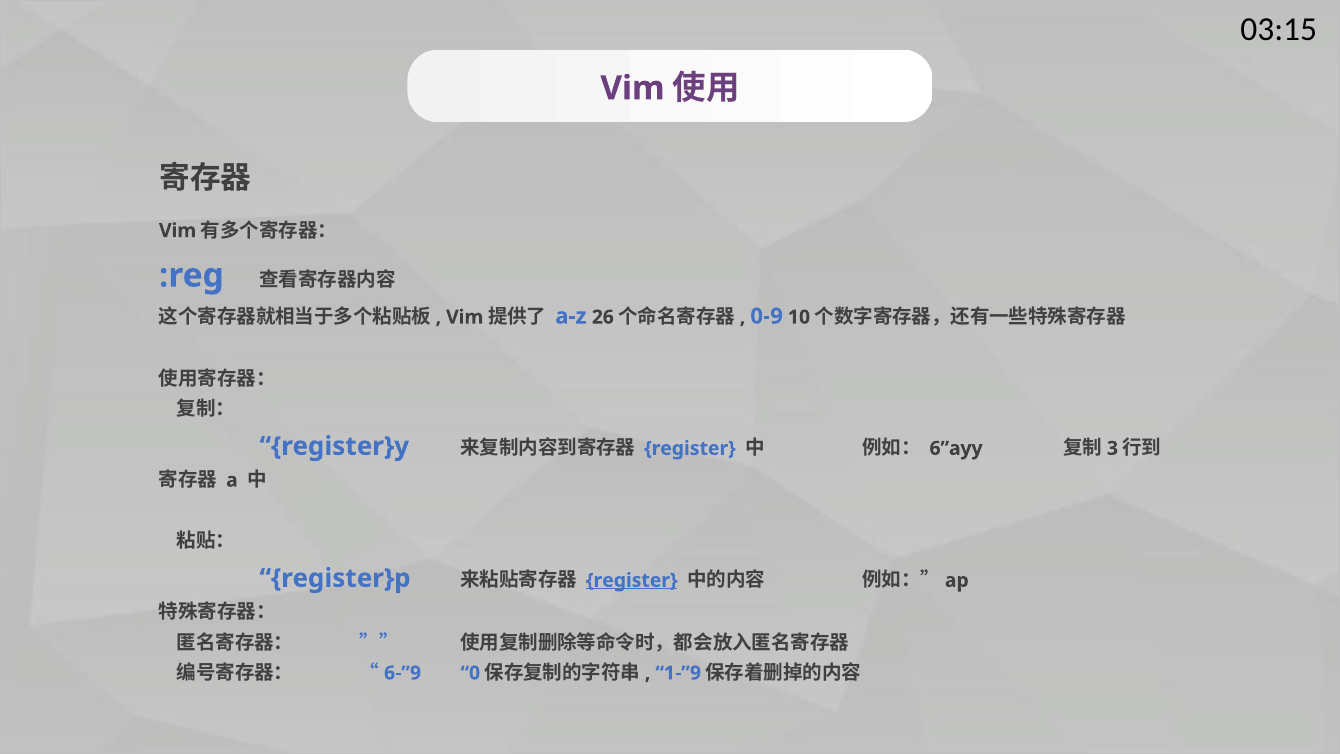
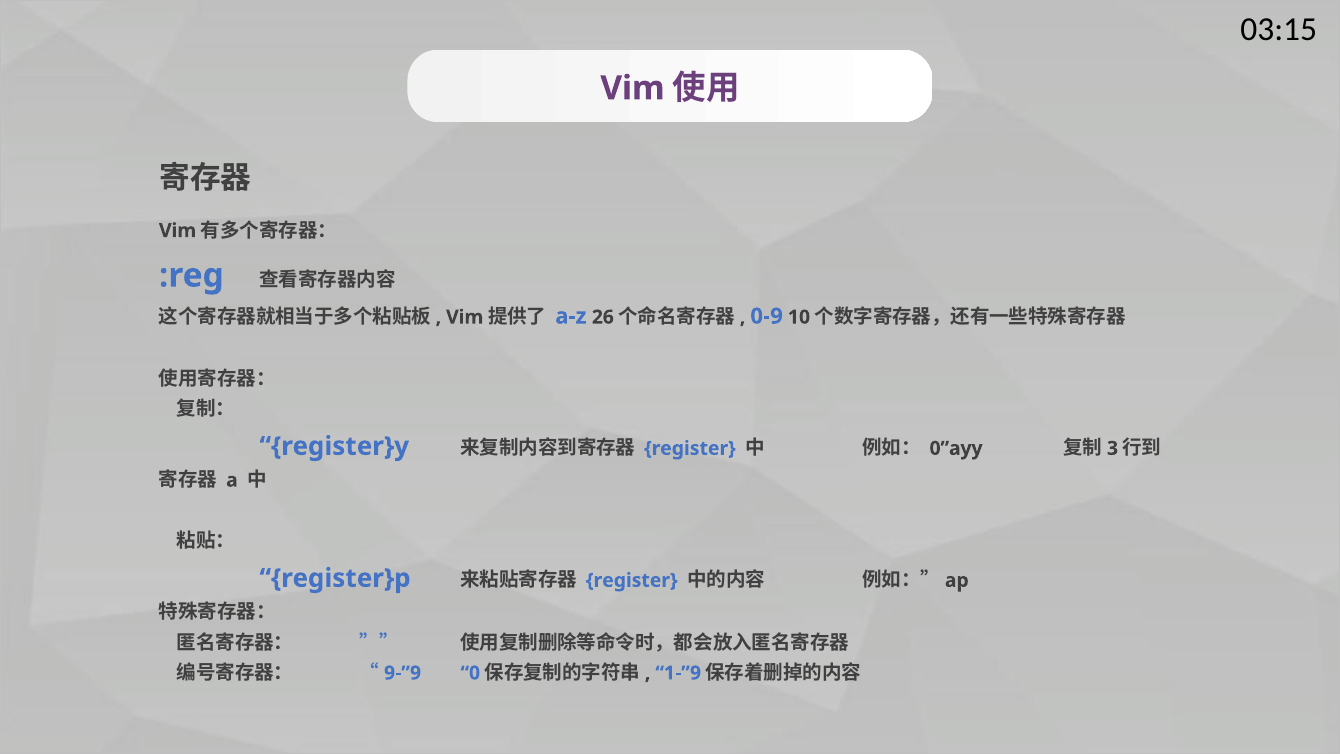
6”ayy: 6”ayy -> 0”ayy (956, 448)
register underline: present -> none (632, 580)
6-”9: 6-”9 -> 9-”9 (403, 673)
